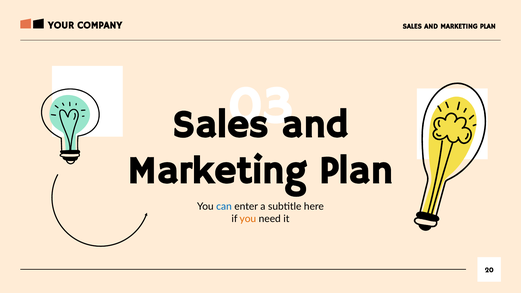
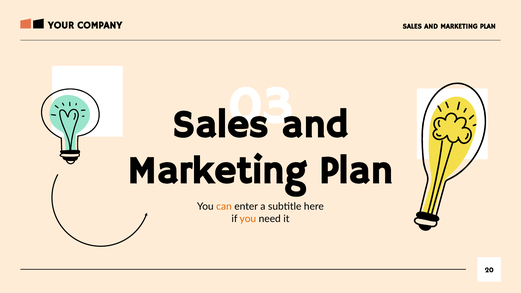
can colour: blue -> orange (224, 207)
